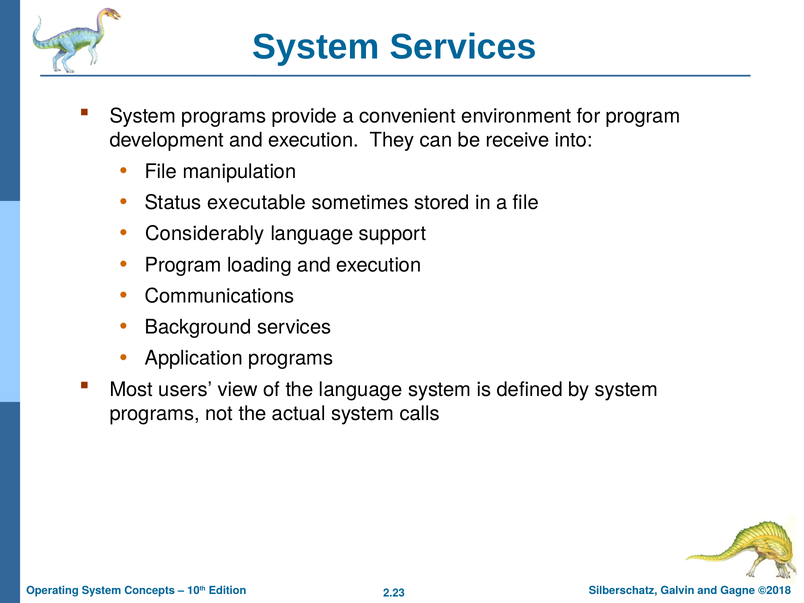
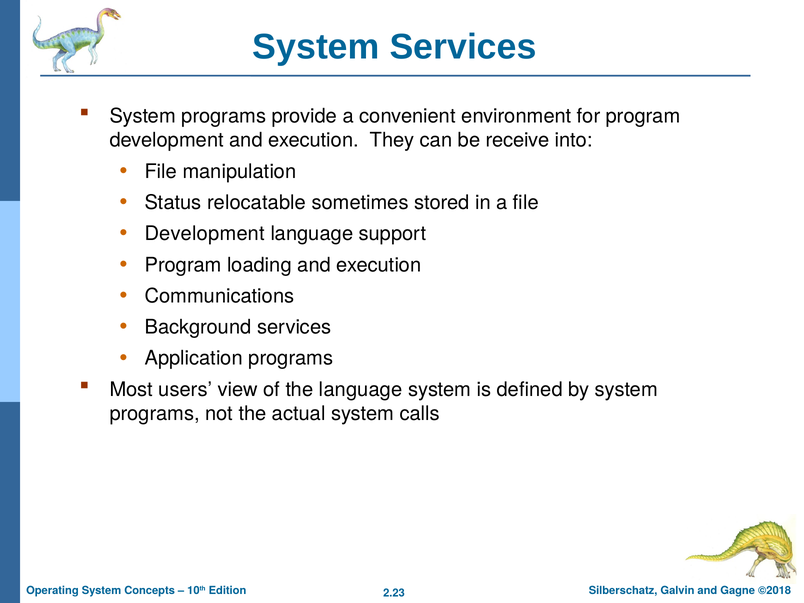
executable: executable -> relocatable (257, 203)
Considerably: Considerably -> Development (205, 234)
